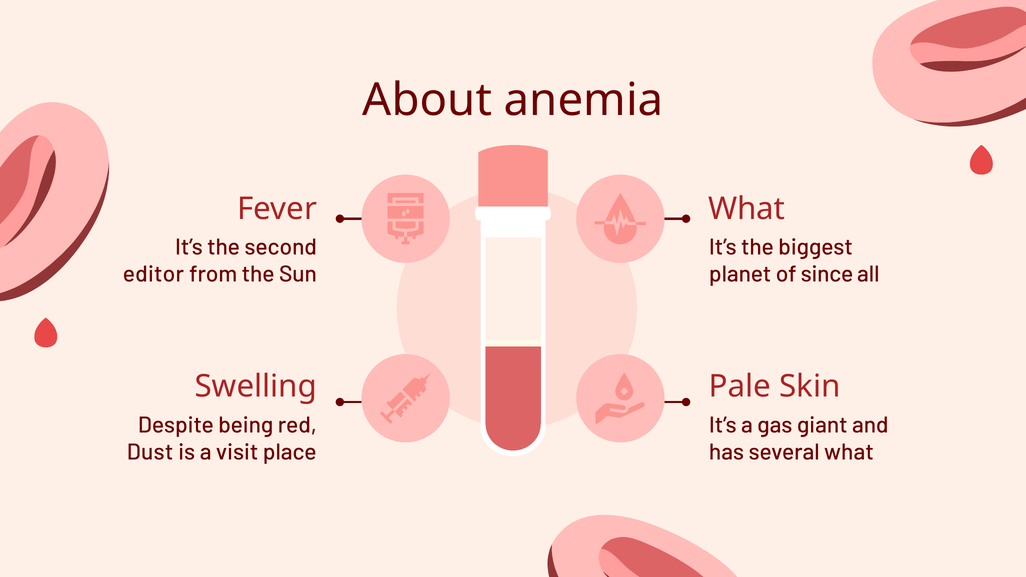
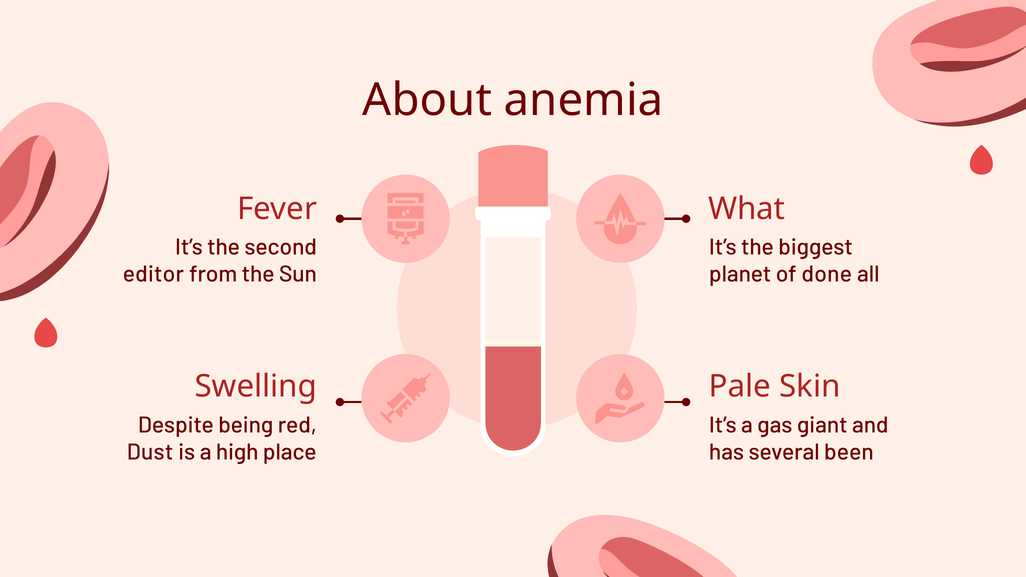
since: since -> done (827, 275)
visit: visit -> high (237, 452)
several what: what -> been (849, 452)
